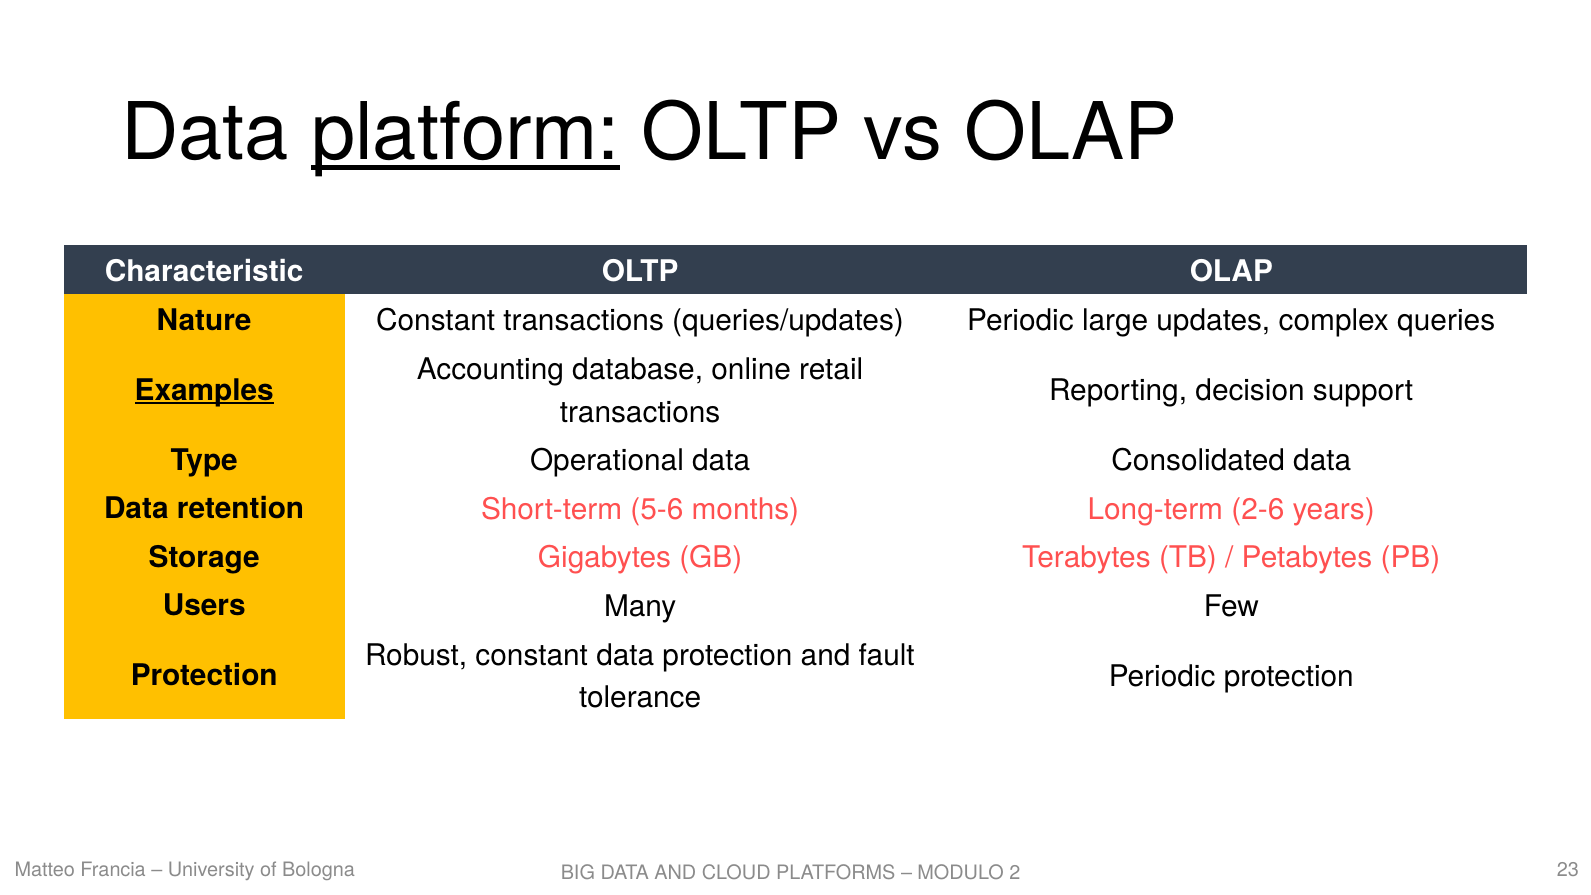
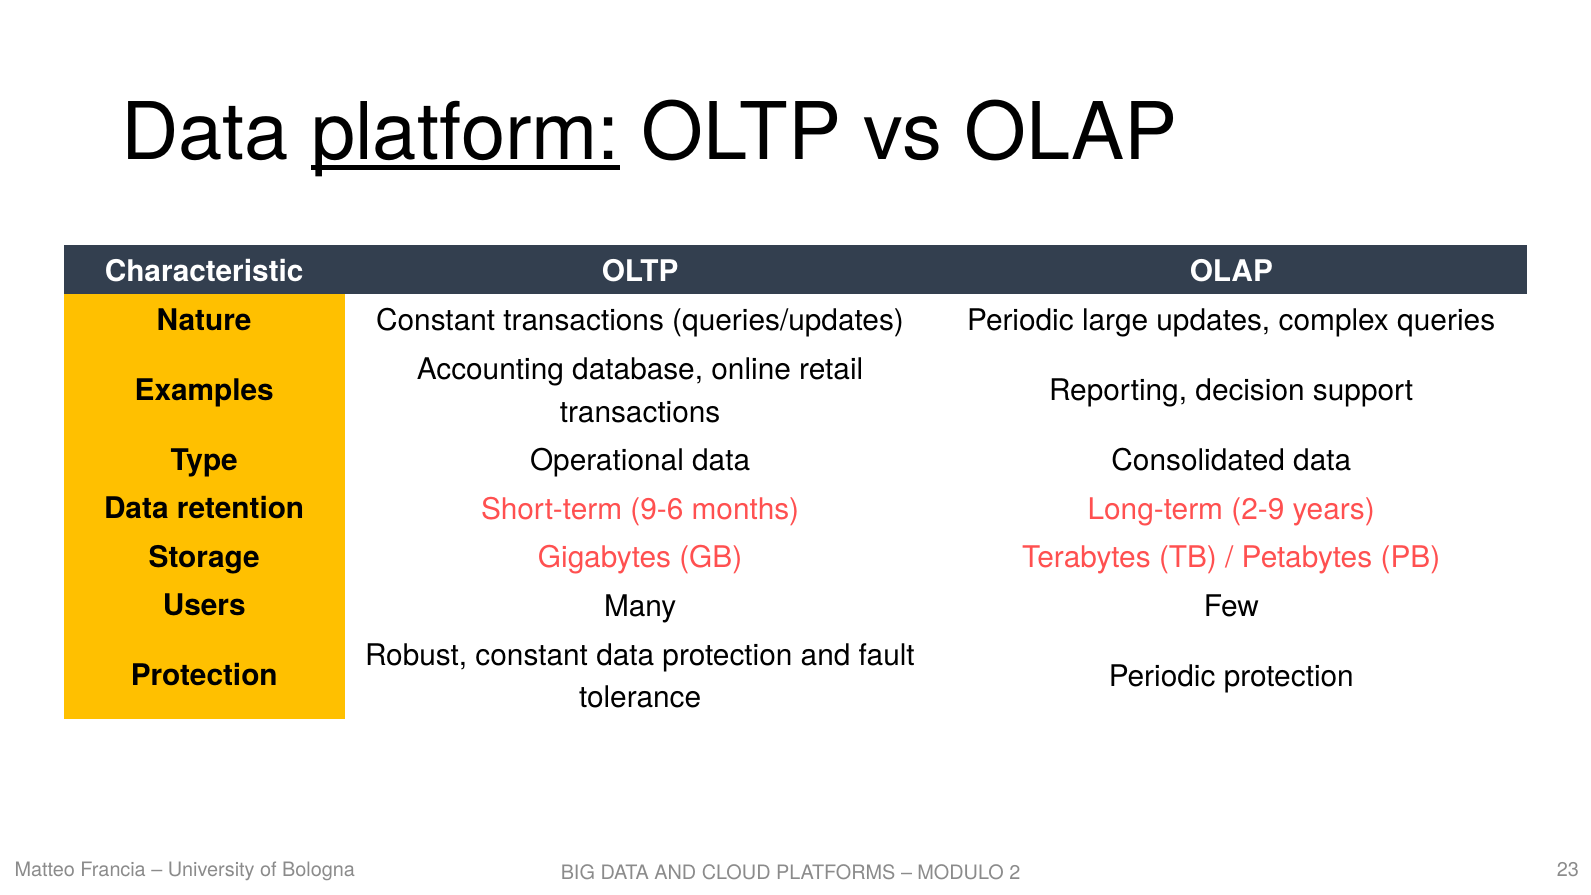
Examples underline: present -> none (204, 390)
5-6: 5-6 -> 9-6 (657, 509)
2-6: 2-6 -> 2-9 (1258, 509)
